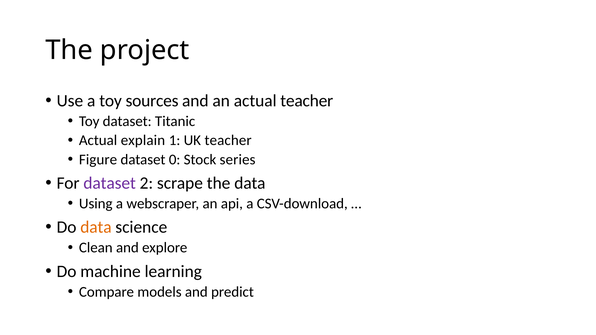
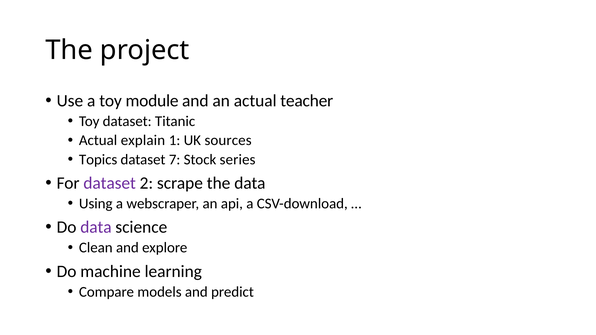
sources: sources -> module (152, 101)
UK teacher: teacher -> sources (228, 140)
Figure: Figure -> Topics (98, 160)
0: 0 -> 7 (175, 160)
data colour: orange -> purple (96, 227)
